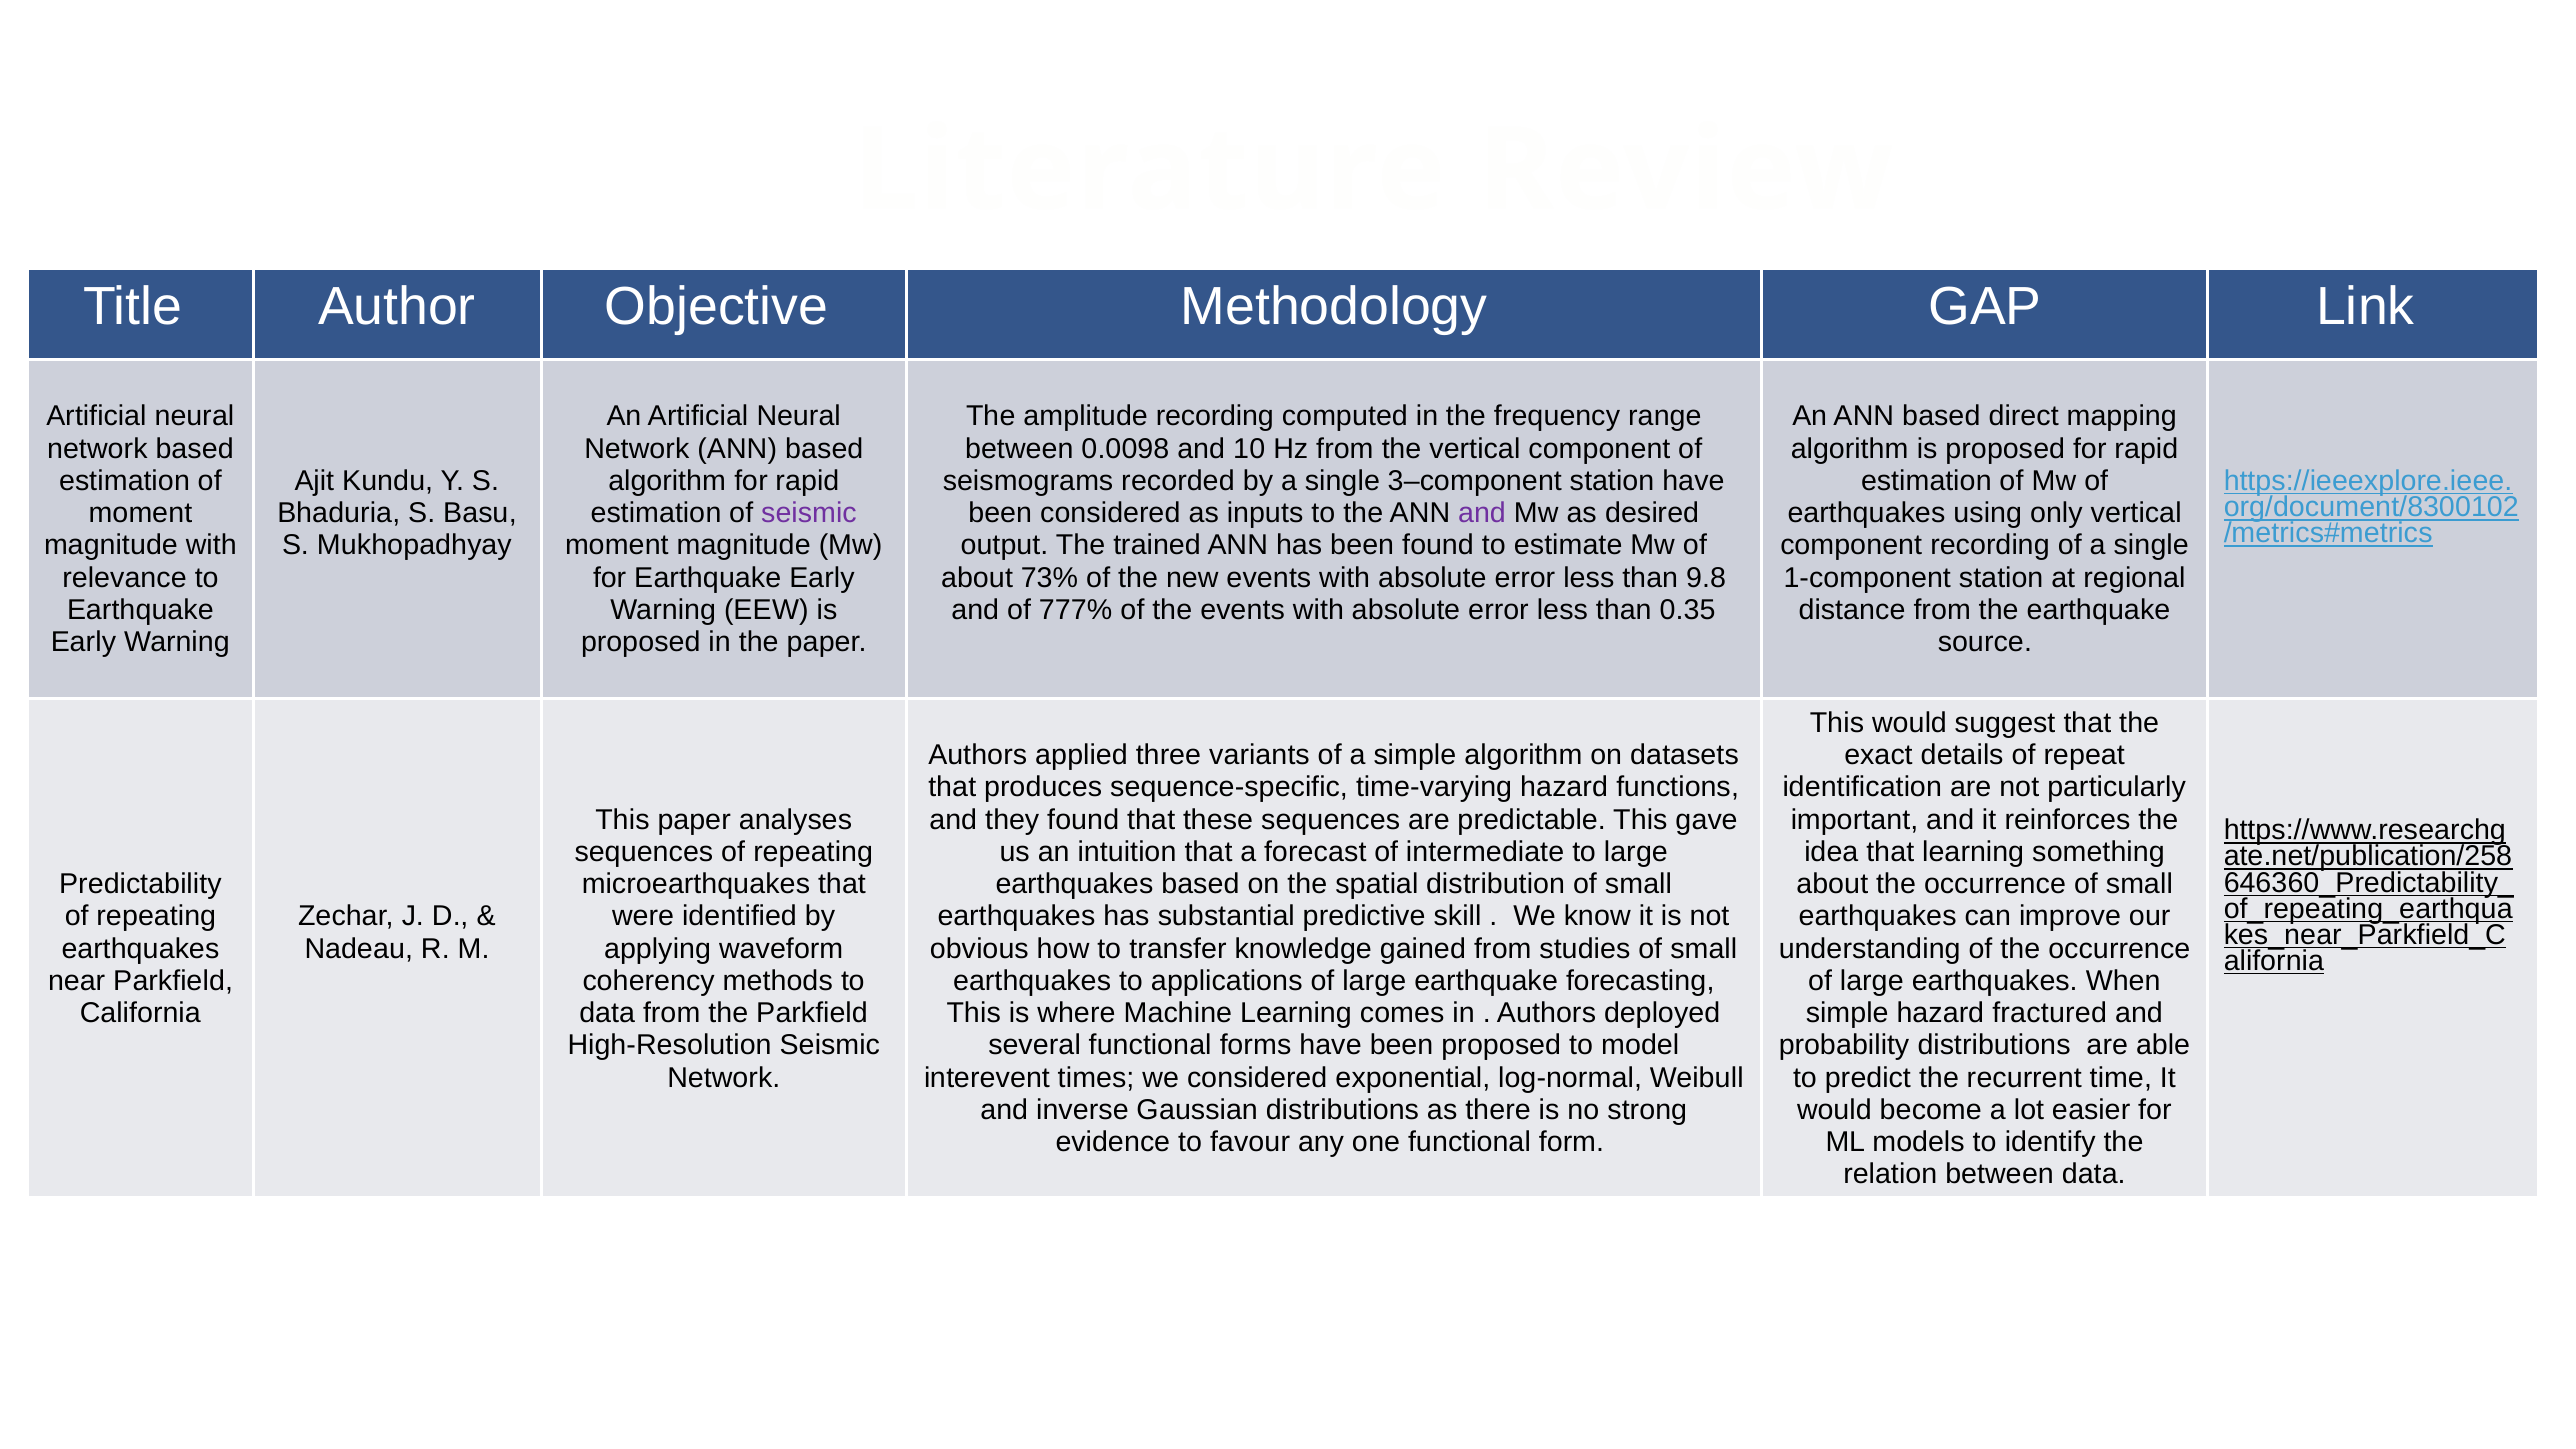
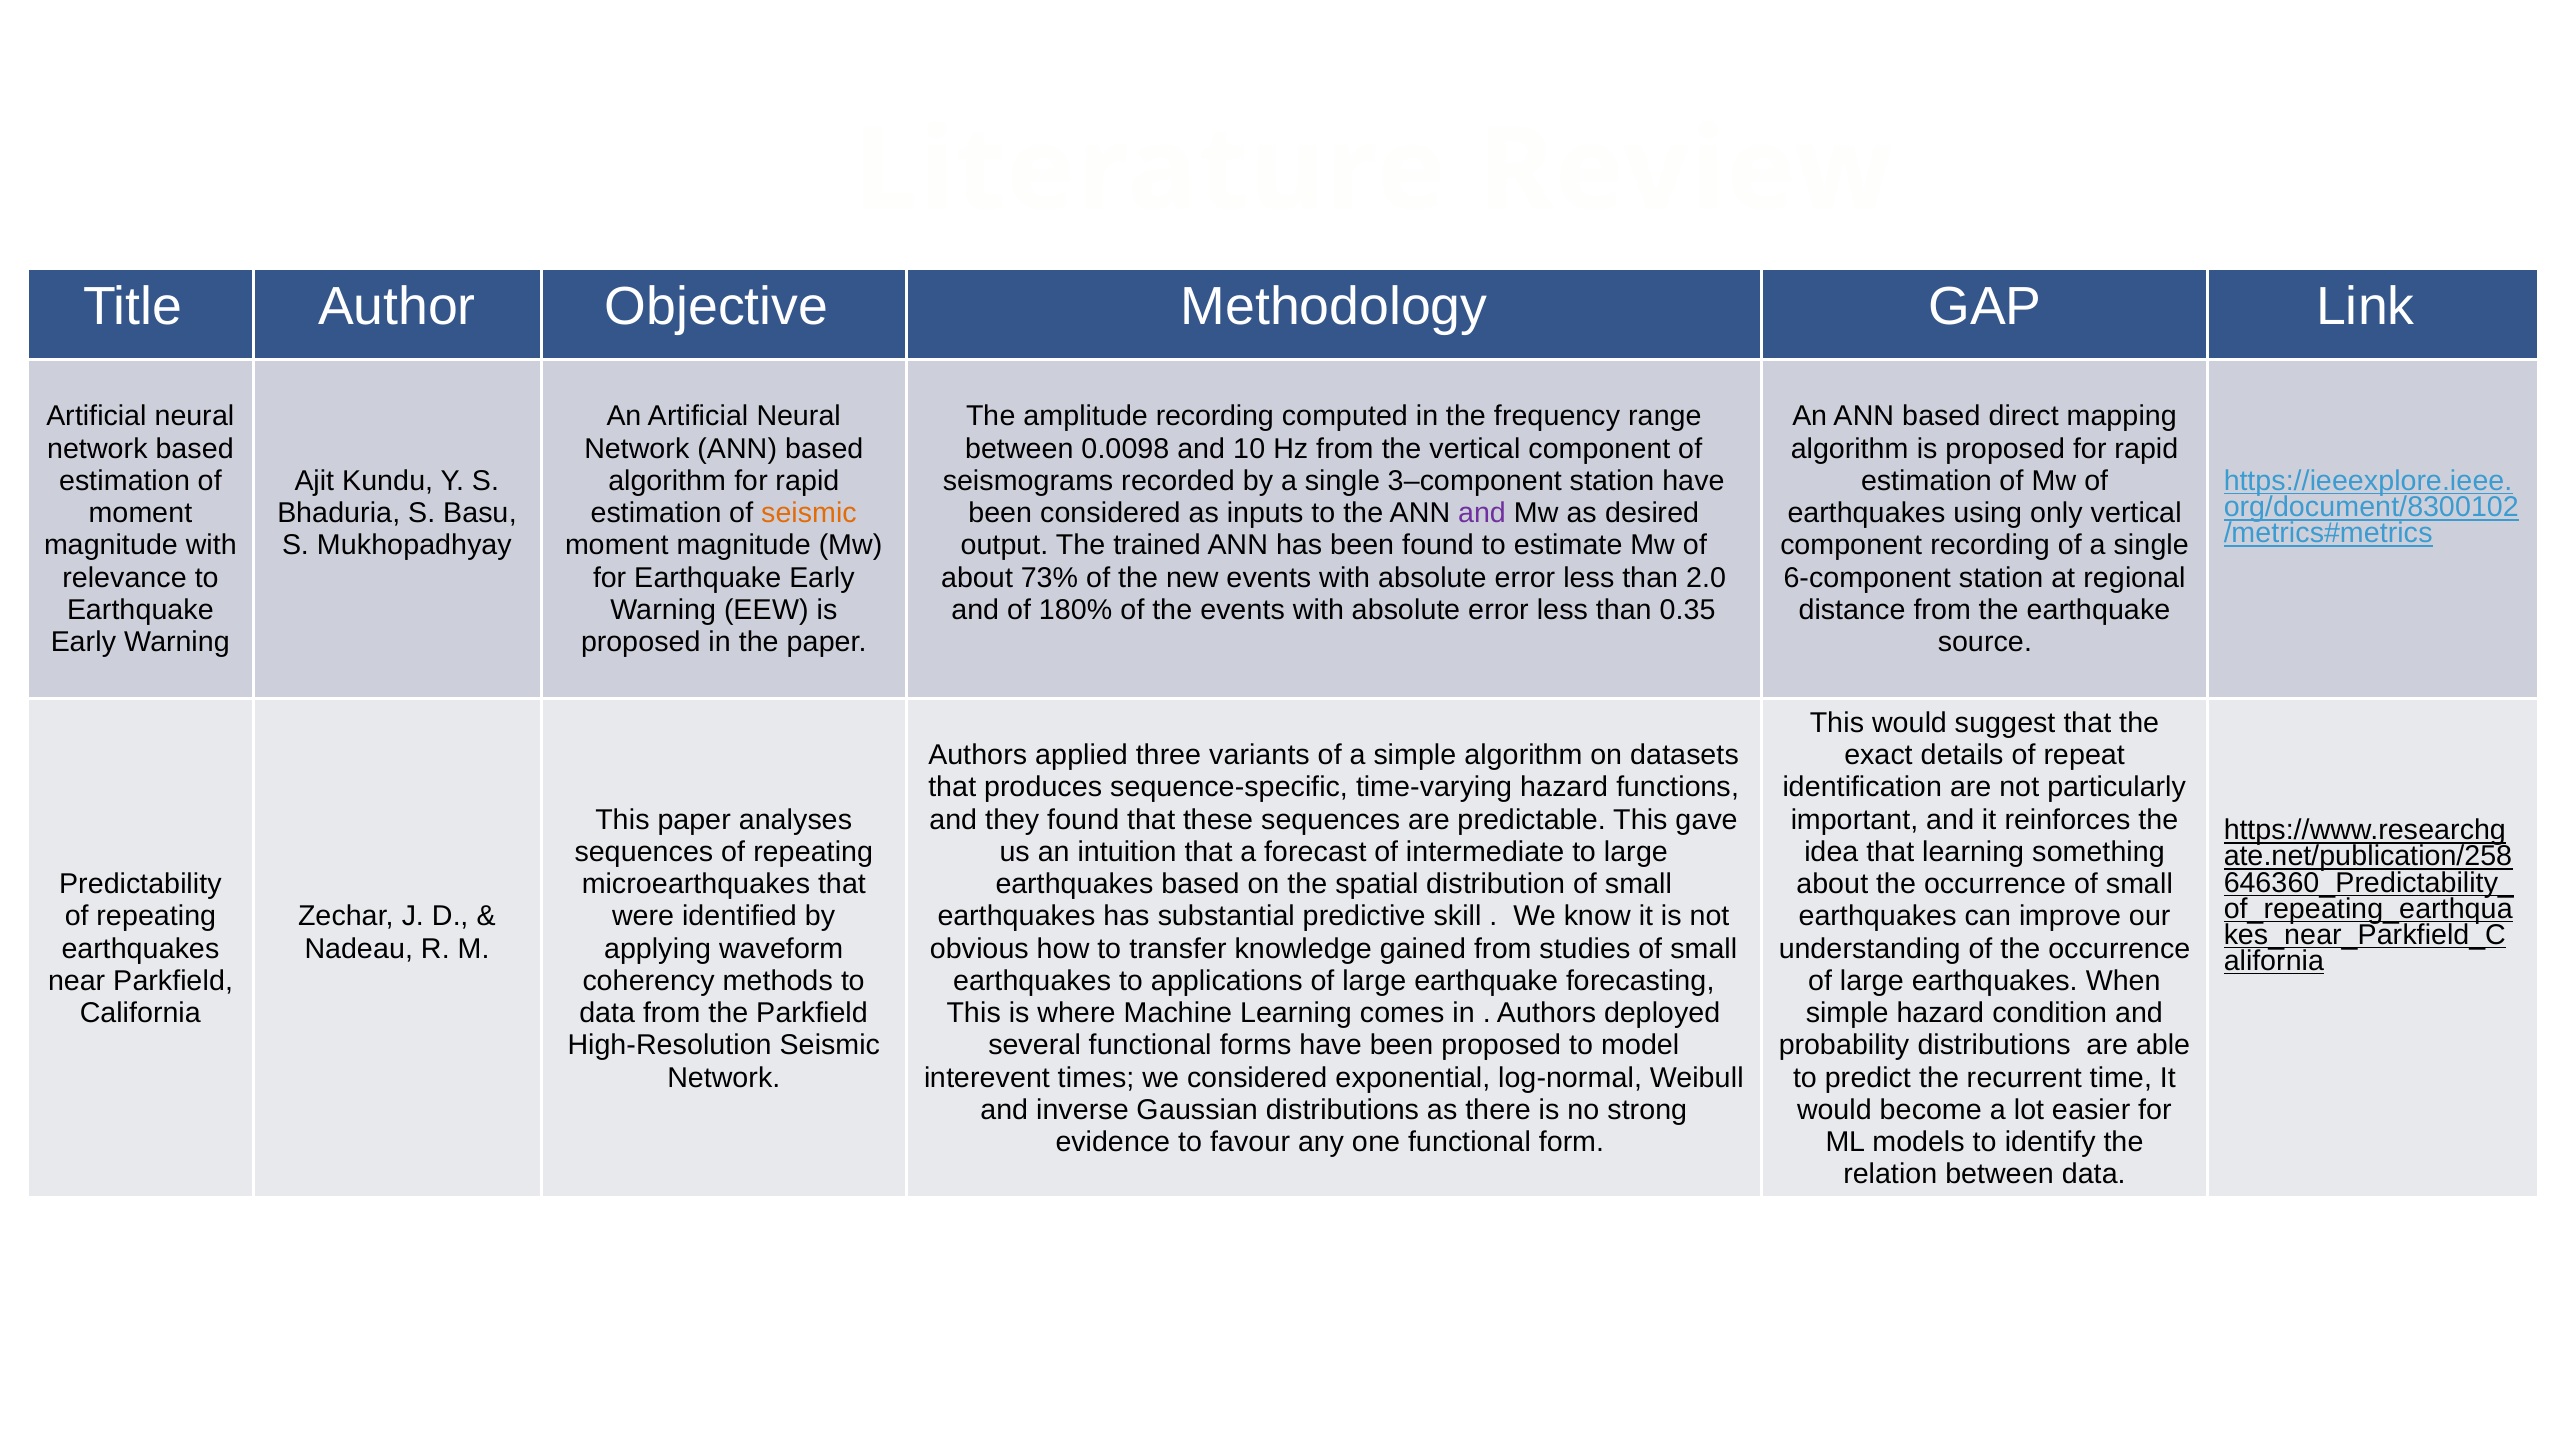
seismic colour: purple -> orange (809, 513)
9.8: 9.8 -> 2.0 (1706, 578)
1-component: 1-component -> 6-component (1867, 578)
777%: 777% -> 180% (1076, 610)
fractured: fractured -> condition (2050, 1013)
